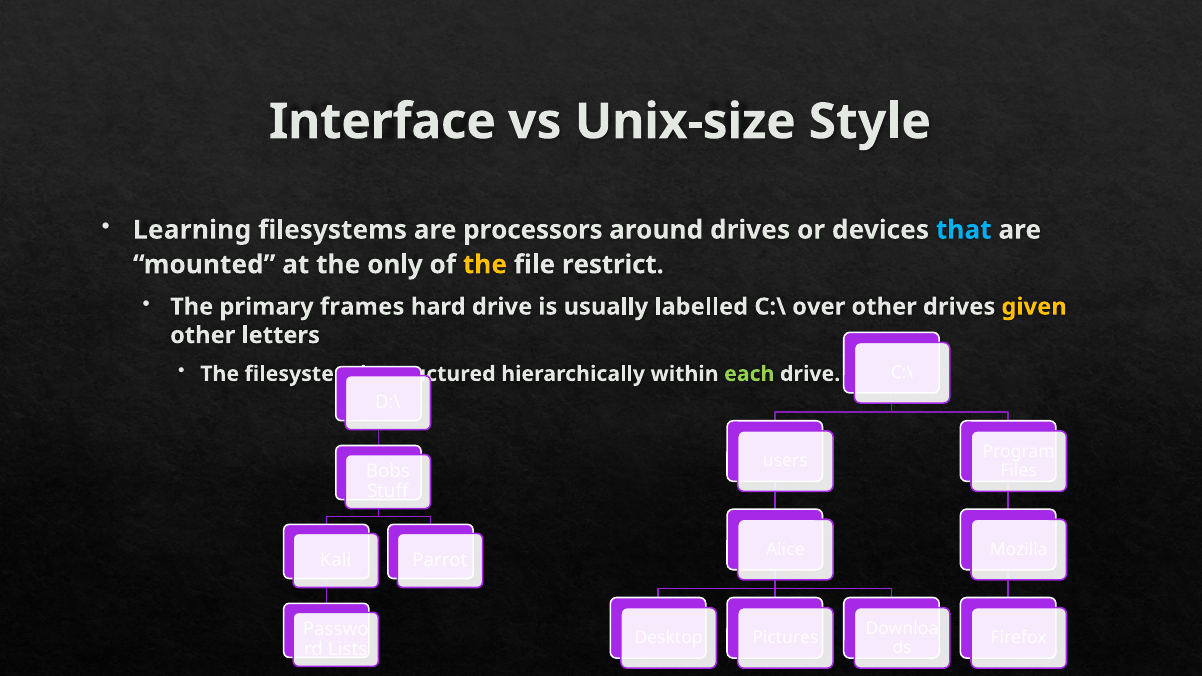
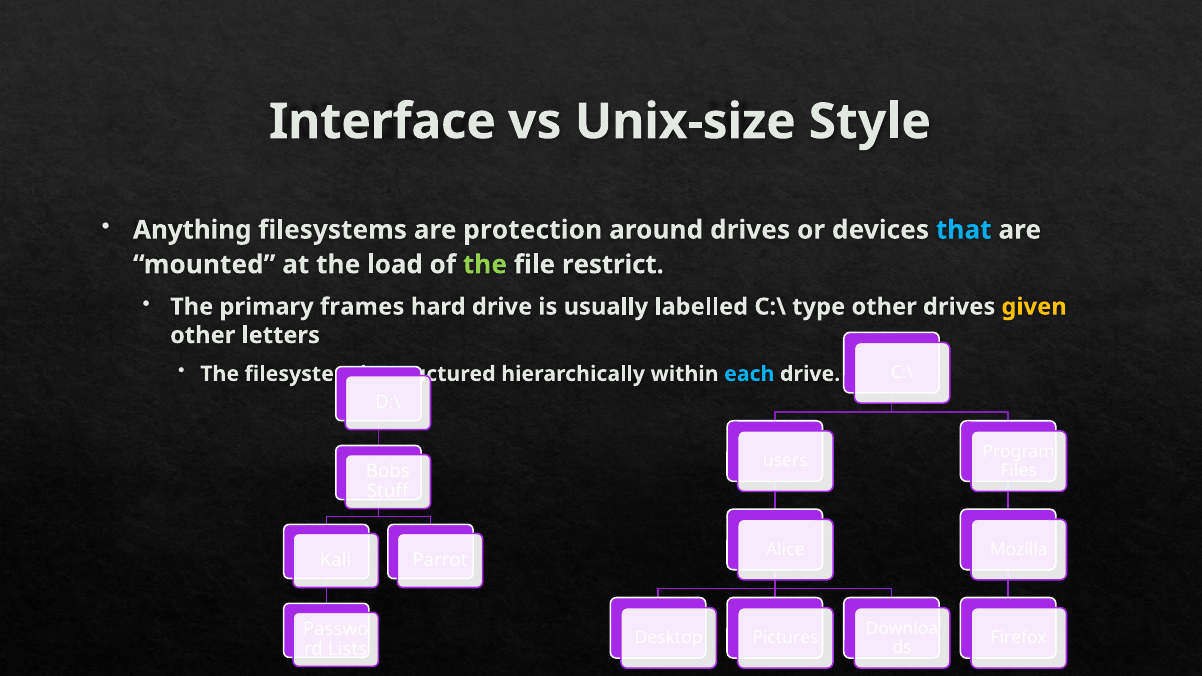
Learning: Learning -> Anything (192, 230)
processors: processors -> protection (533, 230)
only: only -> load (395, 265)
the colour: yellow -> light green (485, 265)
over: over -> type (819, 307)
each colour: light green -> light blue (749, 374)
